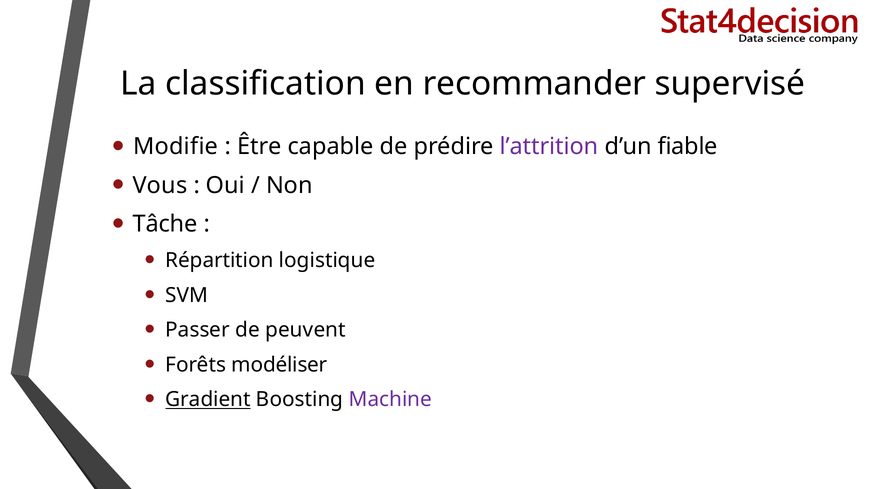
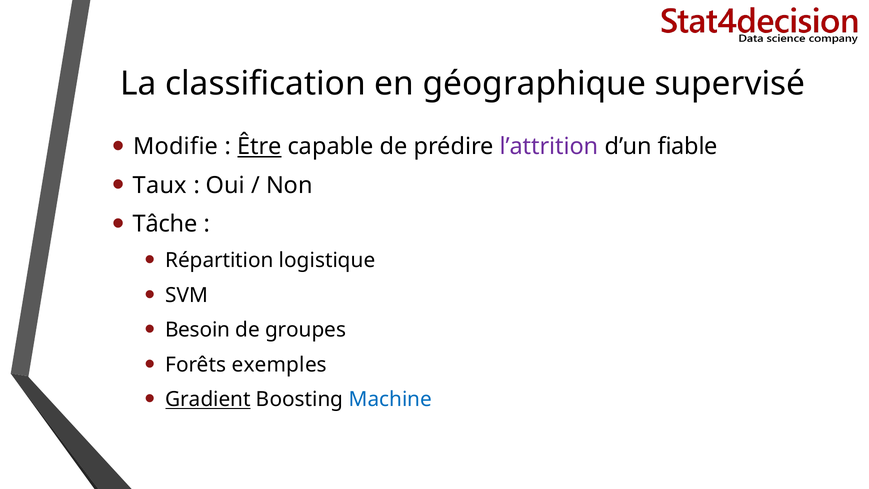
recommander: recommander -> géographique (534, 84)
Être underline: none -> present (259, 147)
Vous: Vous -> Taux (160, 185)
Passer: Passer -> Besoin (198, 330)
peuvent: peuvent -> groupes (306, 330)
modéliser: modéliser -> exemples (279, 365)
Machine colour: purple -> blue (390, 399)
